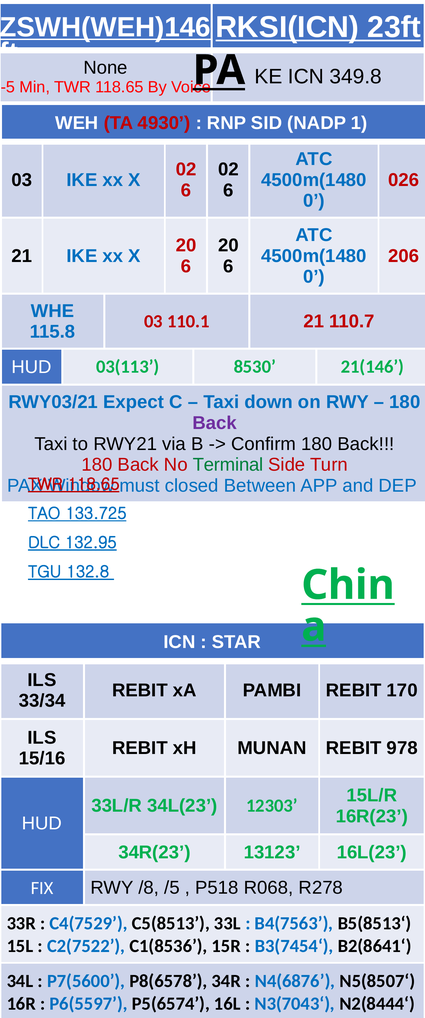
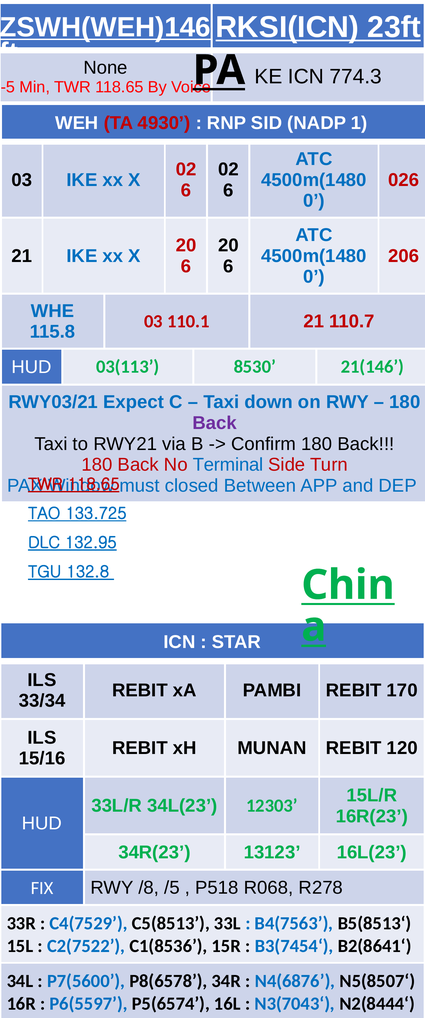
349.8: 349.8 -> 774.3 (356, 77)
Terminal colour: green -> blue (228, 464)
978: 978 -> 120 (402, 747)
